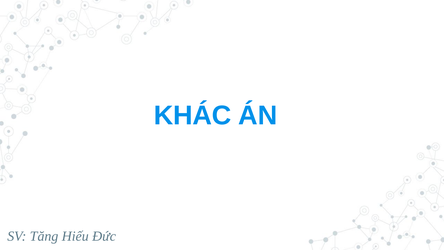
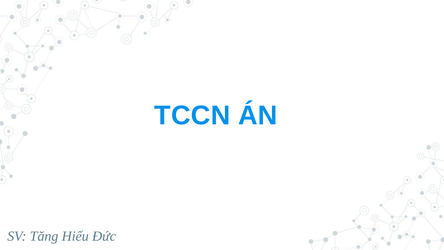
KHÁC: KHÁC -> TCCN (192, 115)
